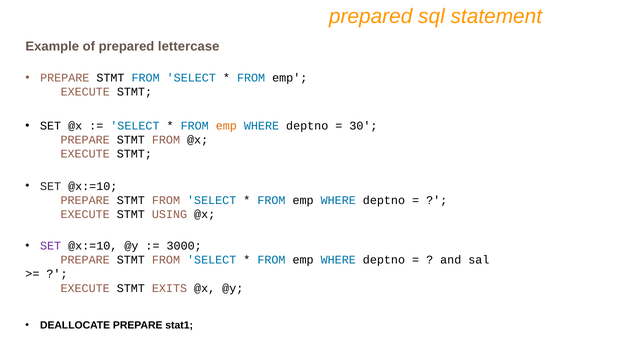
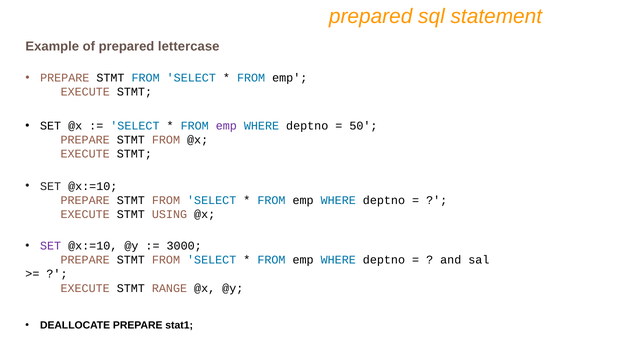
emp colour: orange -> purple (226, 126)
30: 30 -> 50 (363, 126)
EXITS: EXITS -> RANGE (169, 288)
